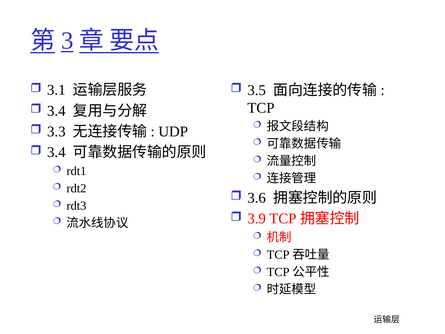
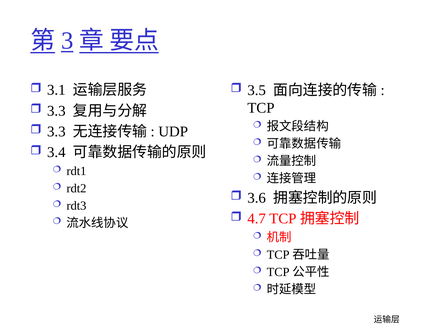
3.4: 3.4 -> 3.3 (56, 111)
3.9: 3.9 -> 4.7 (257, 219)
